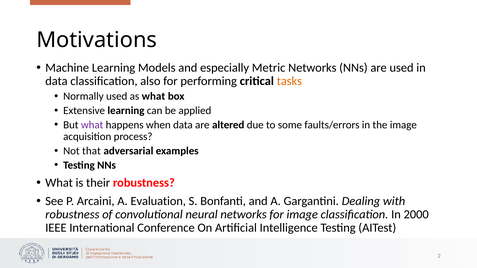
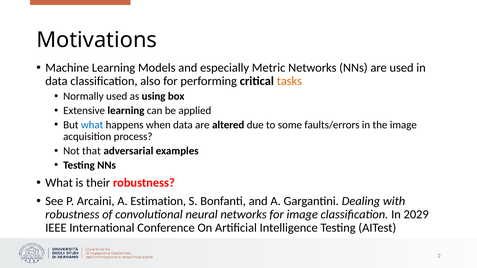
as what: what -> using (154, 96)
what colour: purple -> blue (92, 125)
Evaluation: Evaluation -> Estimation (158, 201)
2000: 2000 -> 2029 (416, 215)
